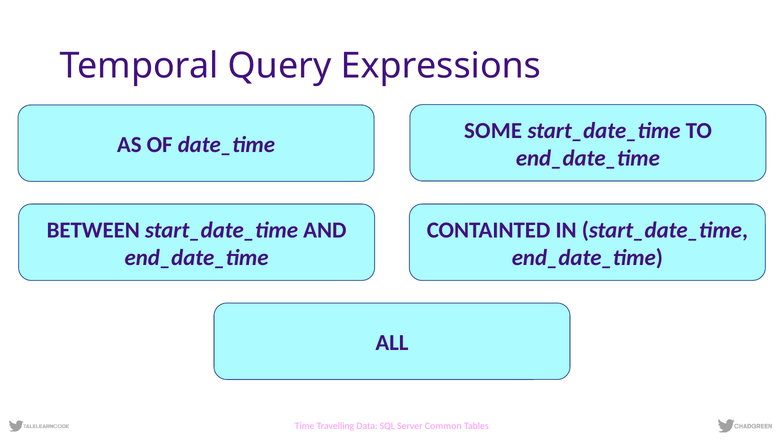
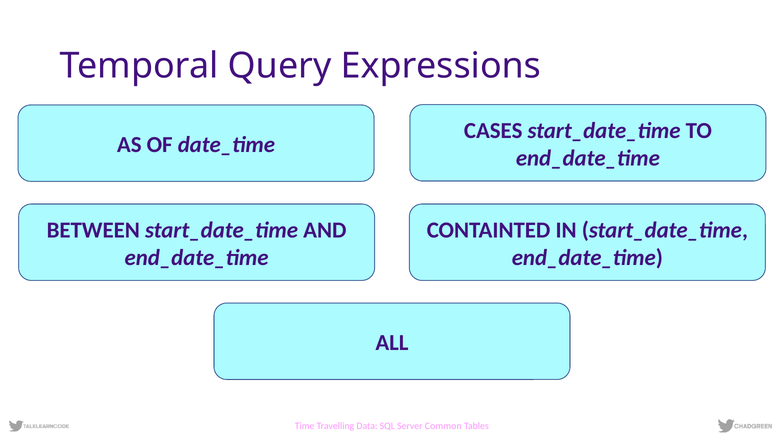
SOME: SOME -> CASES (493, 131)
